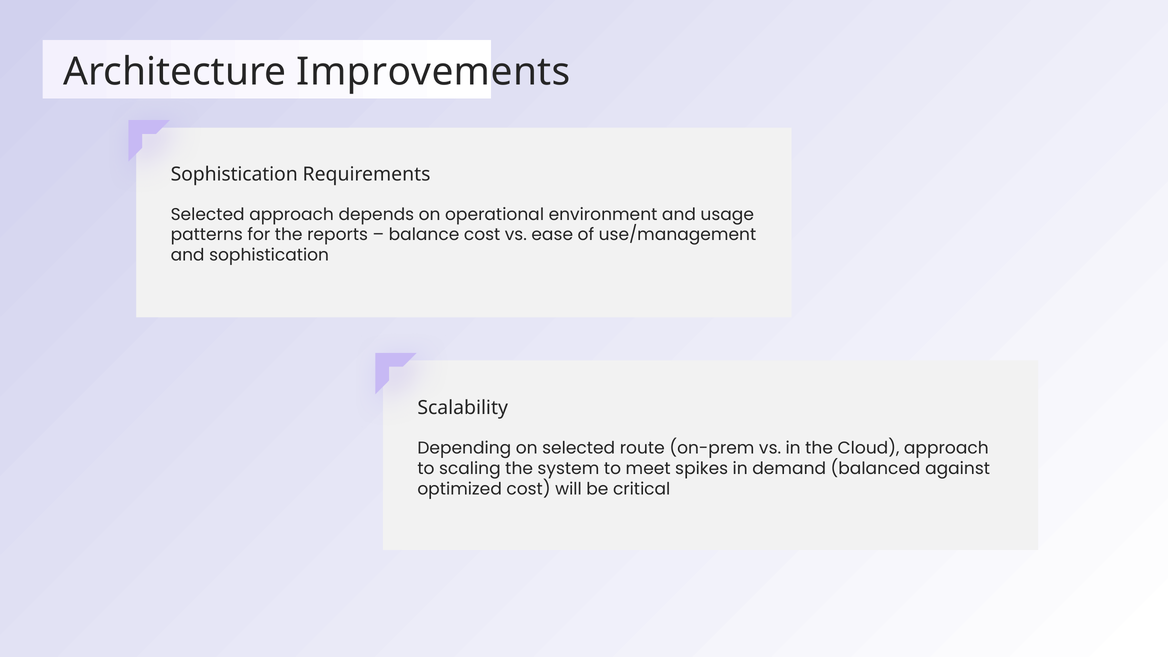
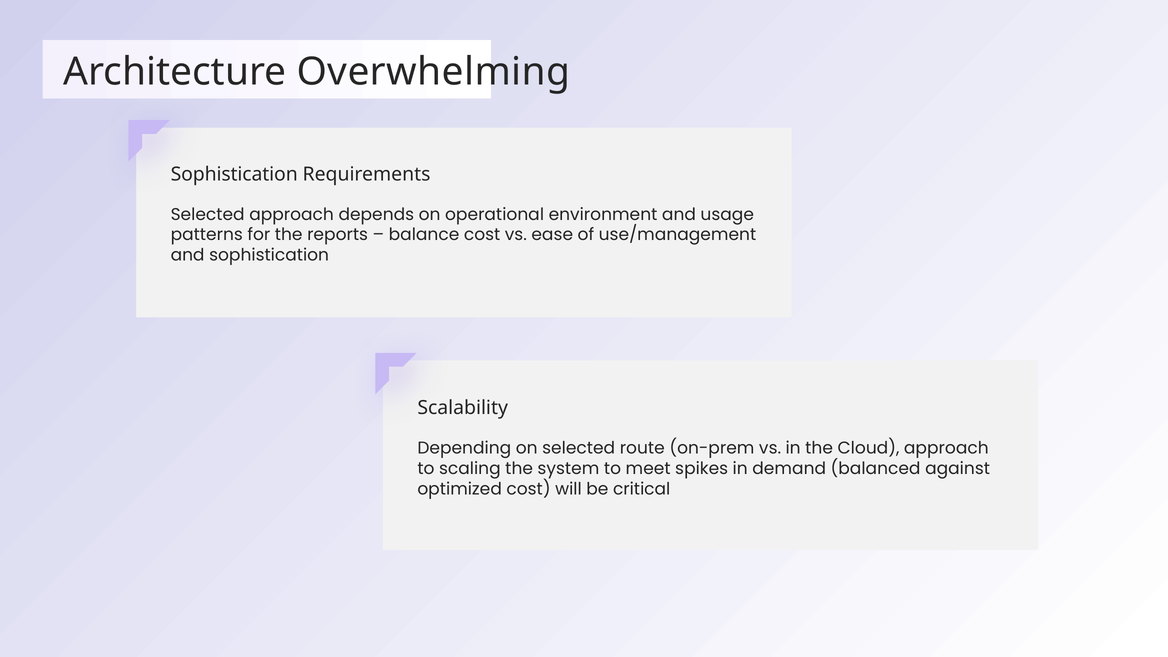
Improvements: Improvements -> Overwhelming (433, 72)
